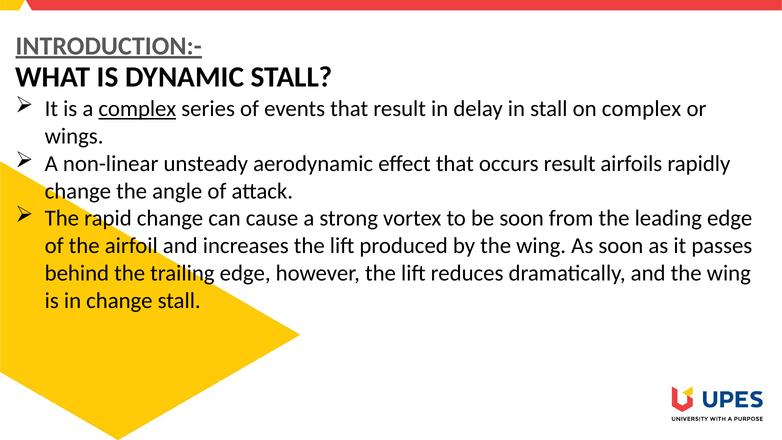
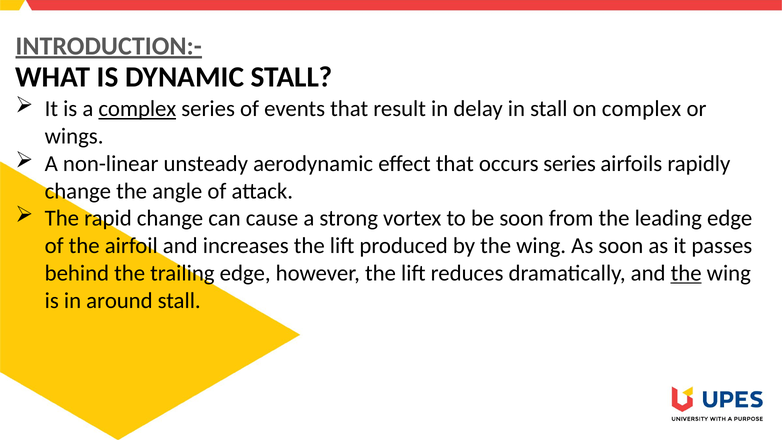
occurs result: result -> series (570, 164)
the underline: none -> present (686, 273)
in change: change -> around (119, 301)
